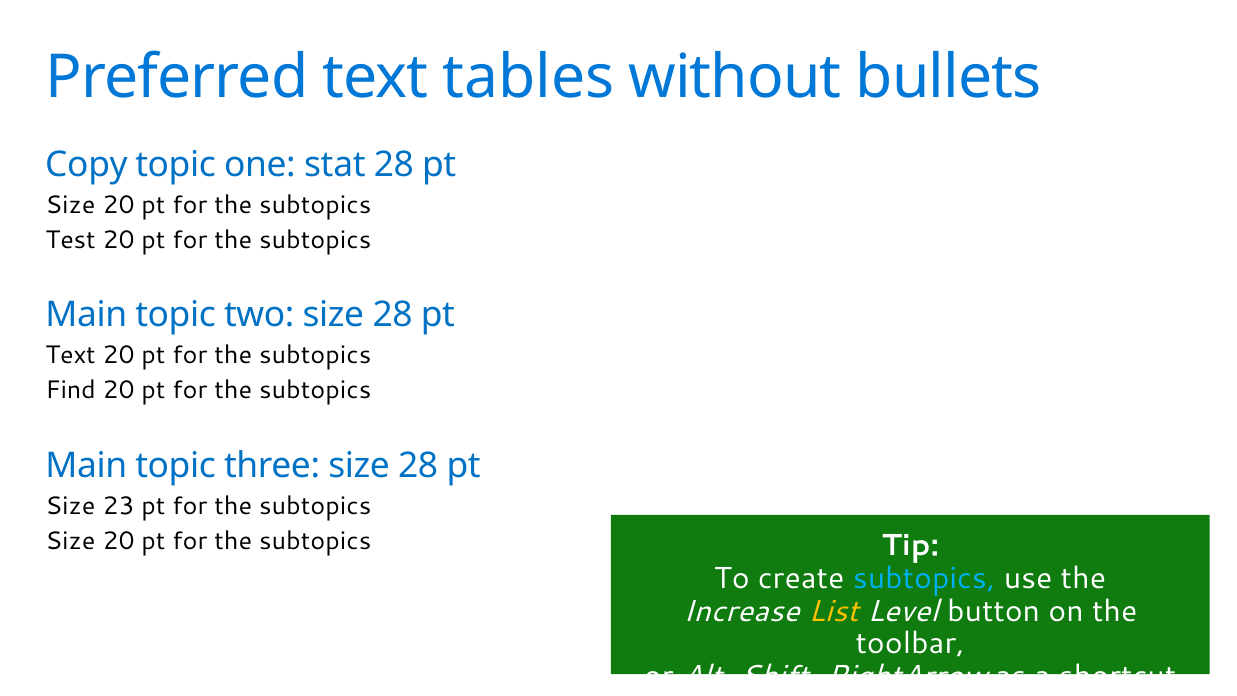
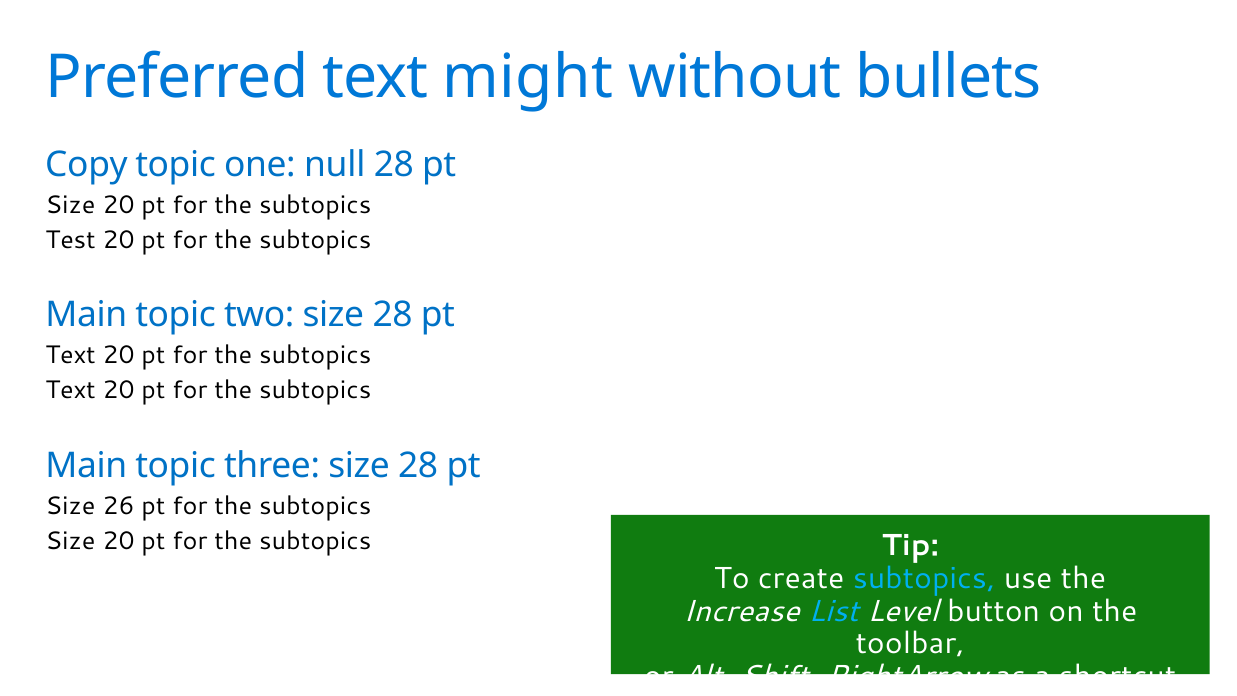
tables: tables -> might (528, 78)
stat: stat -> null (335, 164)
Find: Find -> Text (71, 390)
23: 23 -> 26 (119, 506)
List colour: yellow -> light blue (833, 611)
